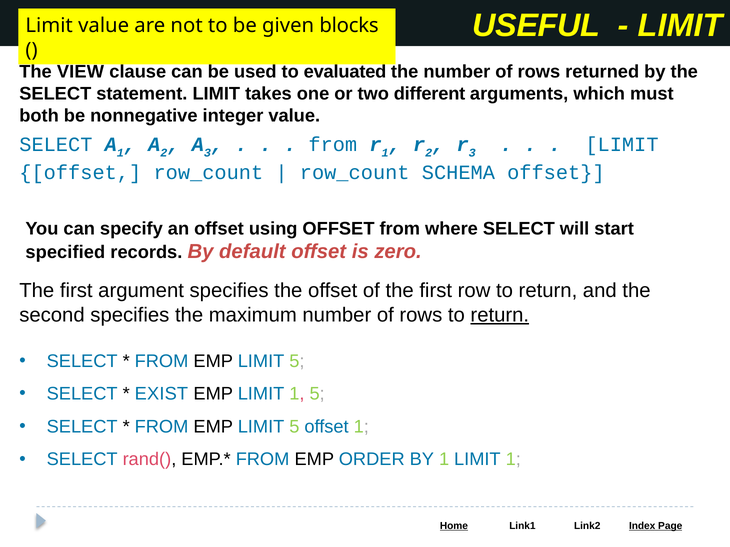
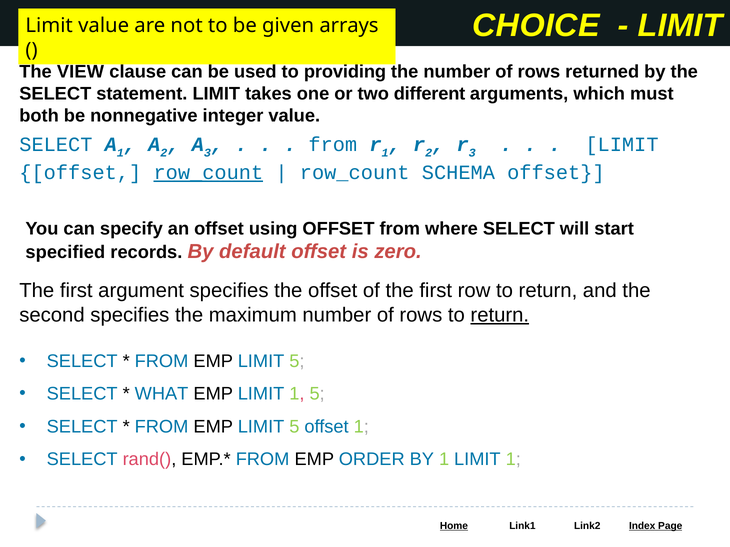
USEFUL: USEFUL -> CHOICE (536, 25)
blocks: blocks -> arrays (349, 26)
evaluated: evaluated -> providing (345, 72)
row_count underline: none -> present (208, 173)
EXIST: EXIST -> WHAT (162, 394)
